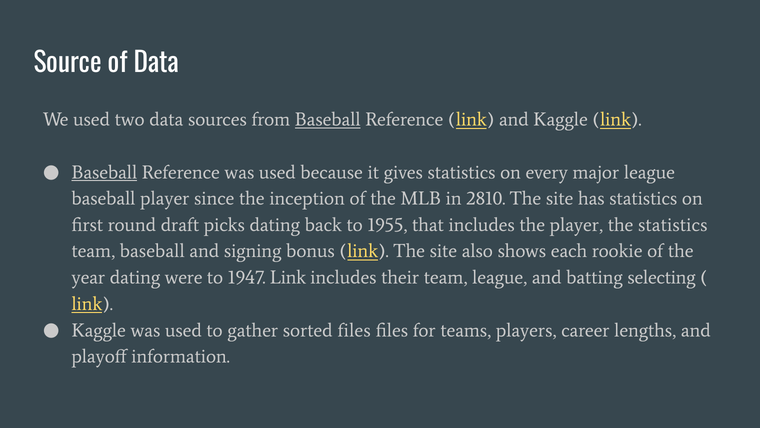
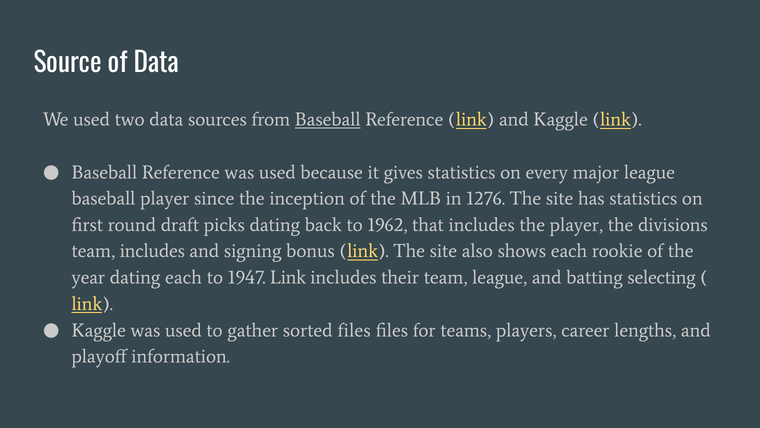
Baseball underline: present -> none (104, 172)
2810: 2810 -> 1276 (486, 198)
1955: 1955 -> 1962 (388, 225)
the statistics: statistics -> divisions (673, 225)
team baseball: baseball -> includes (152, 251)
dating were: were -> each (183, 277)
